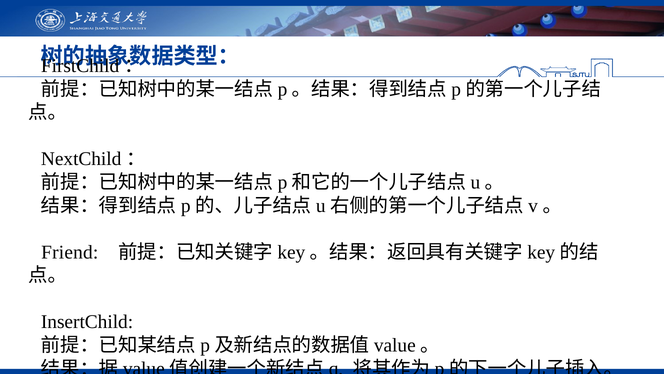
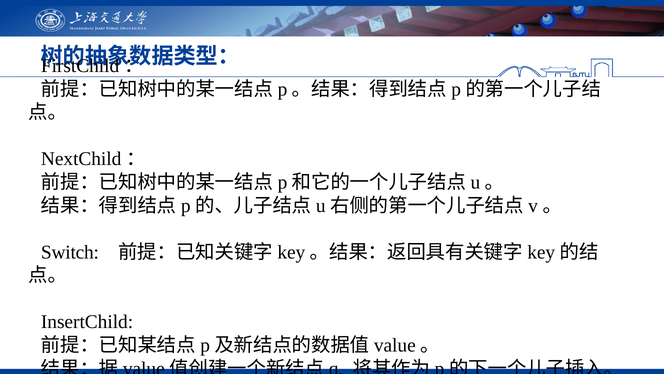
Friend: Friend -> Switch (70, 252)
